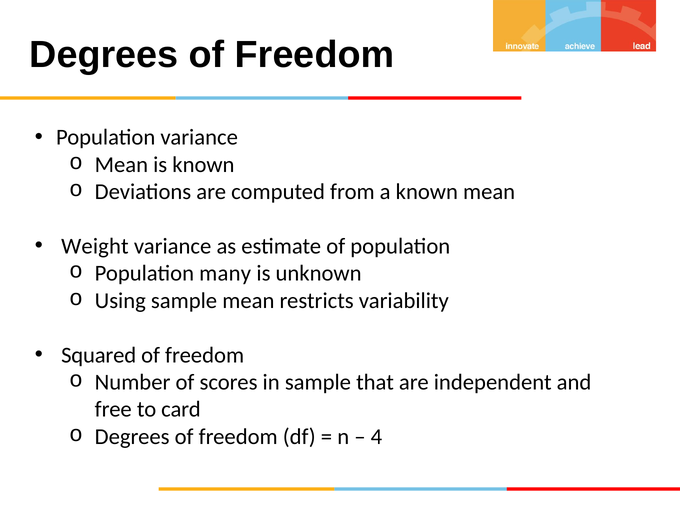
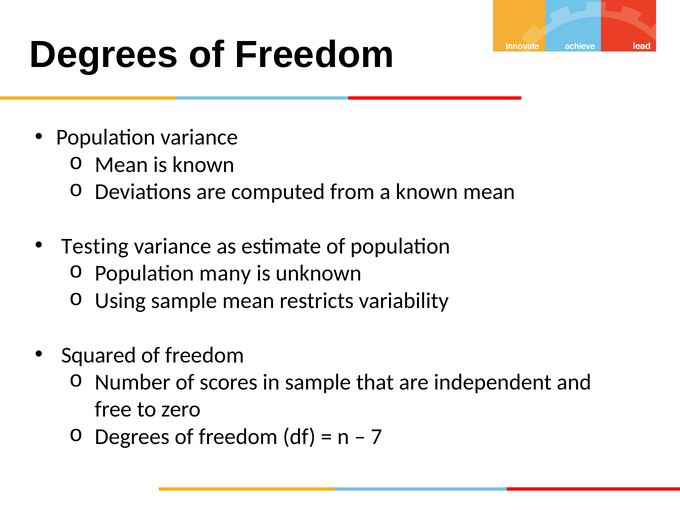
Weight: Weight -> Testing (95, 246)
card: card -> zero (181, 409)
4: 4 -> 7 (376, 437)
